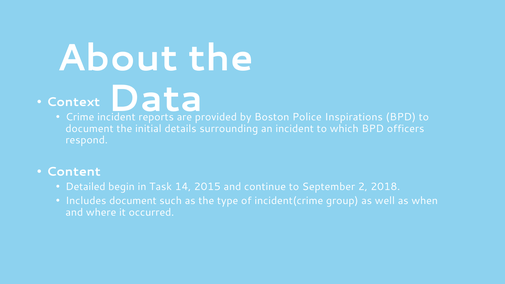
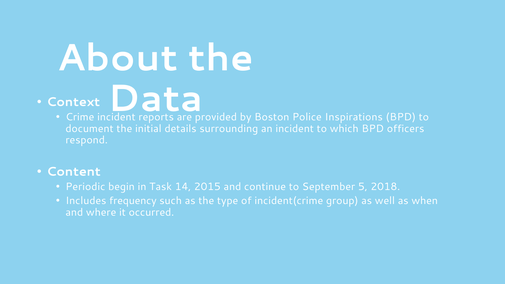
Detailed: Detailed -> Periodic (85, 187)
2: 2 -> 5 (363, 187)
Includes document: document -> frequency (133, 201)
